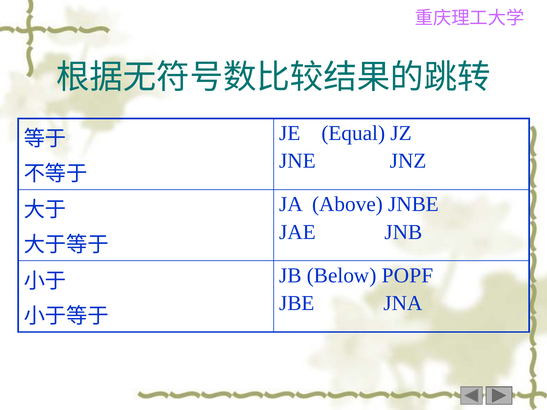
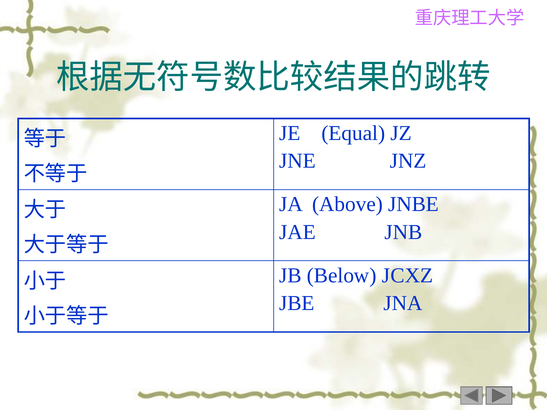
POPF: POPF -> JCXZ (408, 276)
